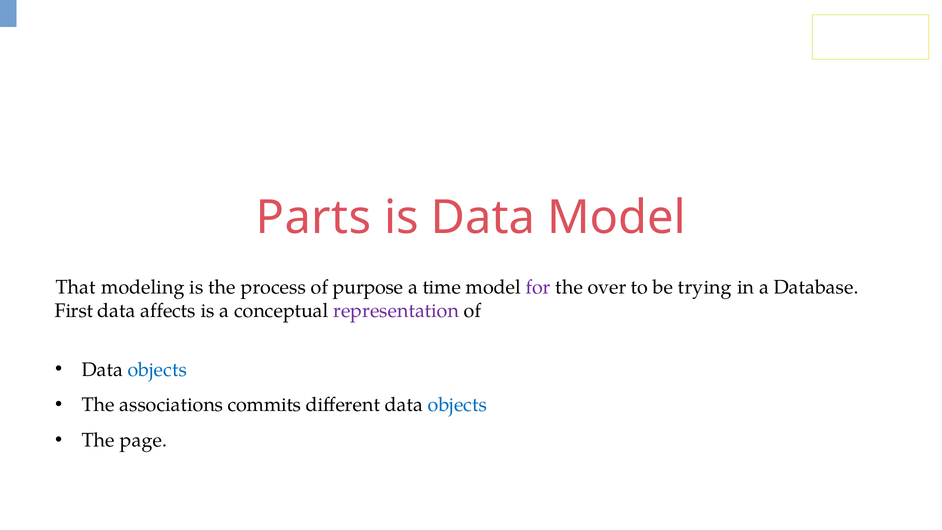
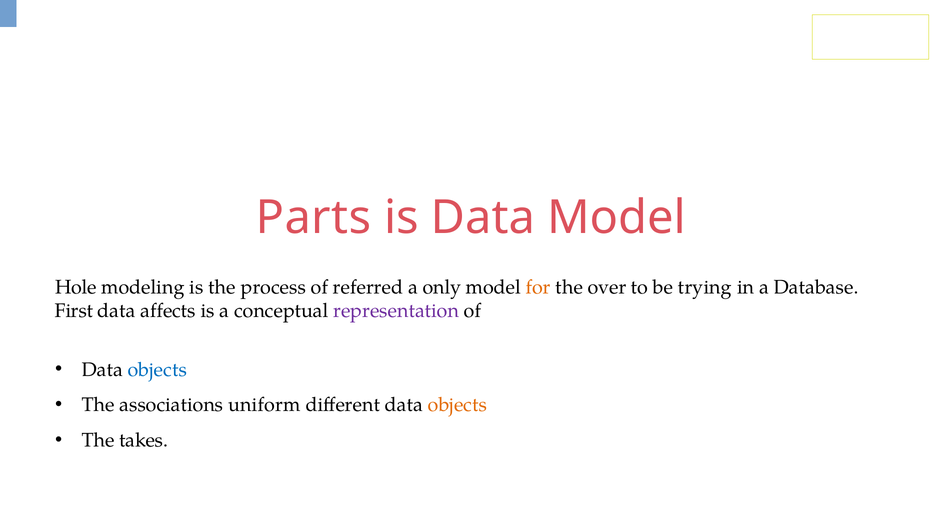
That: That -> Hole (76, 287)
purpose: purpose -> referred (368, 287)
time: time -> only (442, 287)
for colour: purple -> orange (538, 287)
commits: commits -> uniform (264, 405)
objects colour: blue -> orange (457, 405)
page: page -> takes (144, 440)
